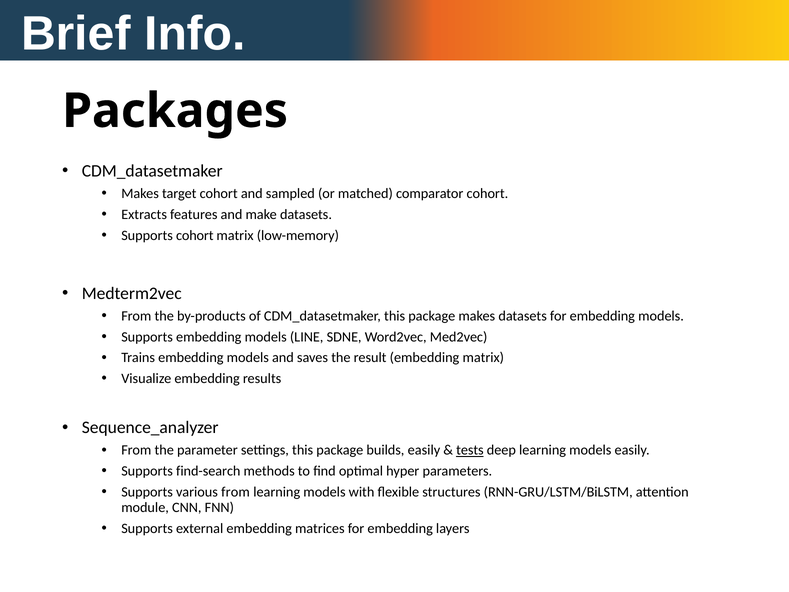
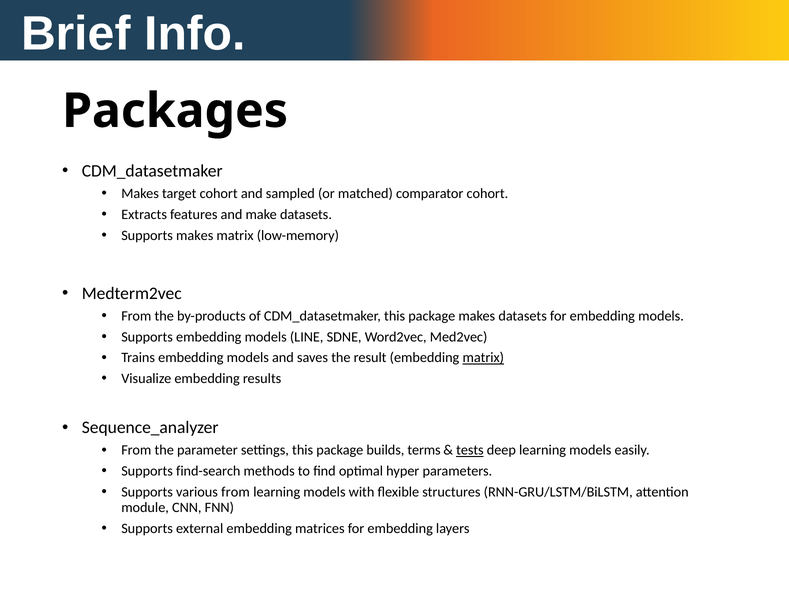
Supports cohort: cohort -> makes (195, 235)
matrix underline: none -> present (483, 358)
builds easily: easily -> terms (424, 450)
